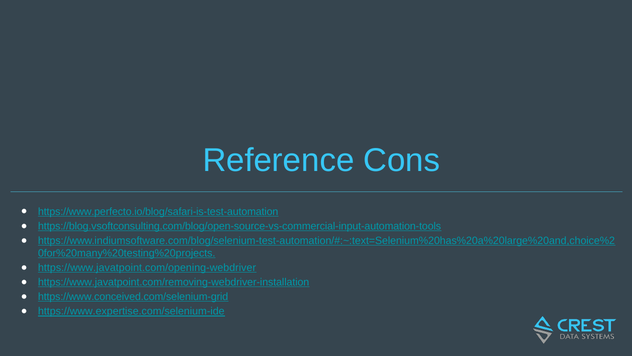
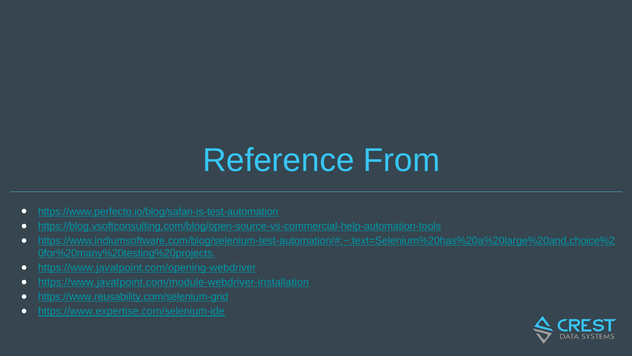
Cons: Cons -> From (402, 160)
https://blog.vsoftconsulting.com/blog/open-source-vs-commercial-input-automation-tools: https://blog.vsoftconsulting.com/blog/open-source-vs-commercial-input-automation-tools -> https://blog.vsoftconsulting.com/blog/open-source-vs-commercial-help-automation-tools (240, 226)
https://www.javatpoint.com/removing-webdriver-installation: https://www.javatpoint.com/removing-webdriver-installation -> https://www.javatpoint.com/module-webdriver-installation (174, 282)
https://www.conceived.com/selenium-grid: https://www.conceived.com/selenium-grid -> https://www.reusability.com/selenium-grid (133, 296)
